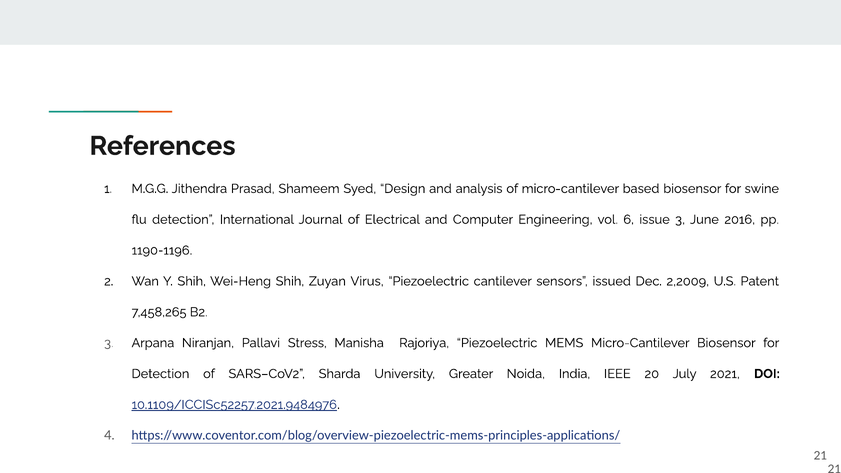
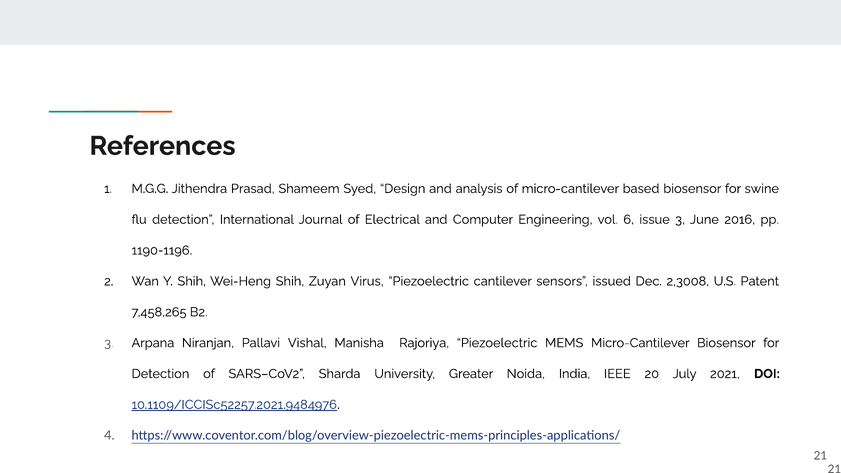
2,2009: 2,2009 -> 2,3008 (688, 281)
Stress: Stress -> Vishal (307, 343)
